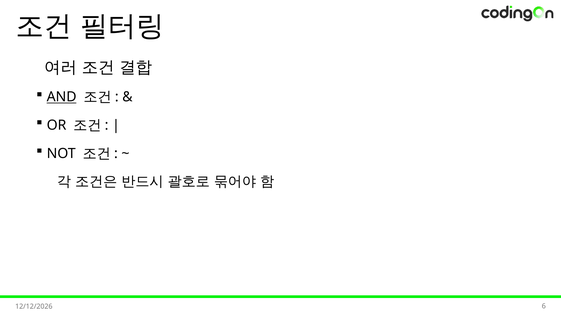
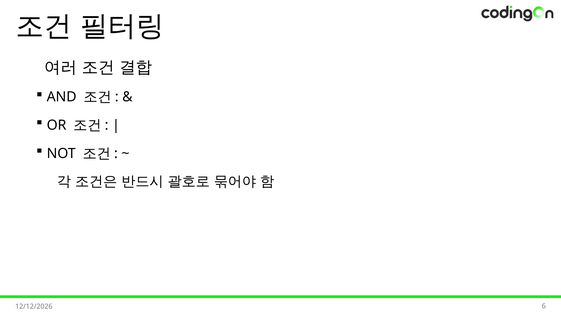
AND underline: present -> none (62, 97)
